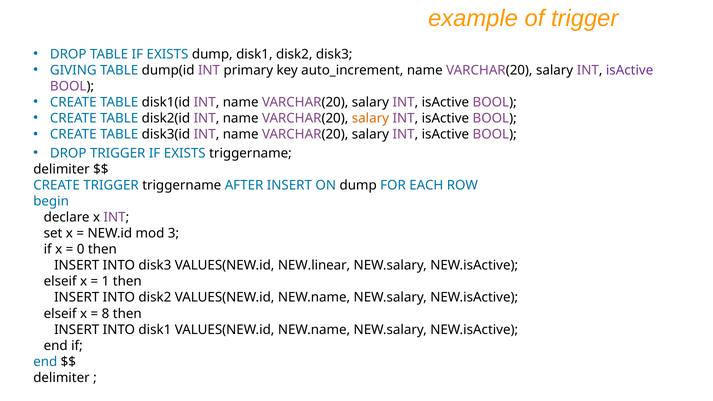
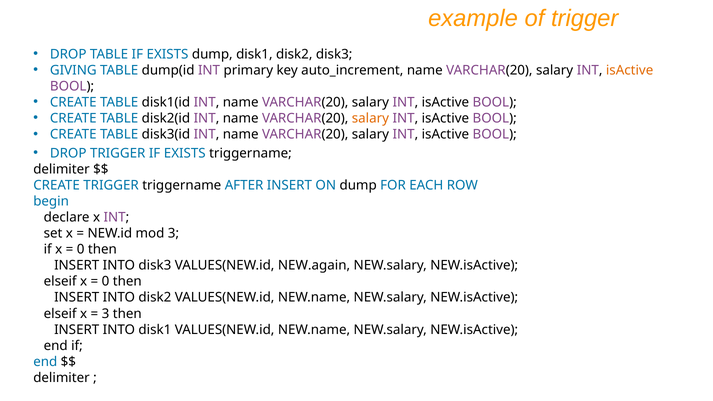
isActive colour: purple -> orange (630, 70)
NEW.linear: NEW.linear -> NEW.again (314, 266)
1: 1 -> 0 (106, 282)
8: 8 -> 3 (106, 314)
